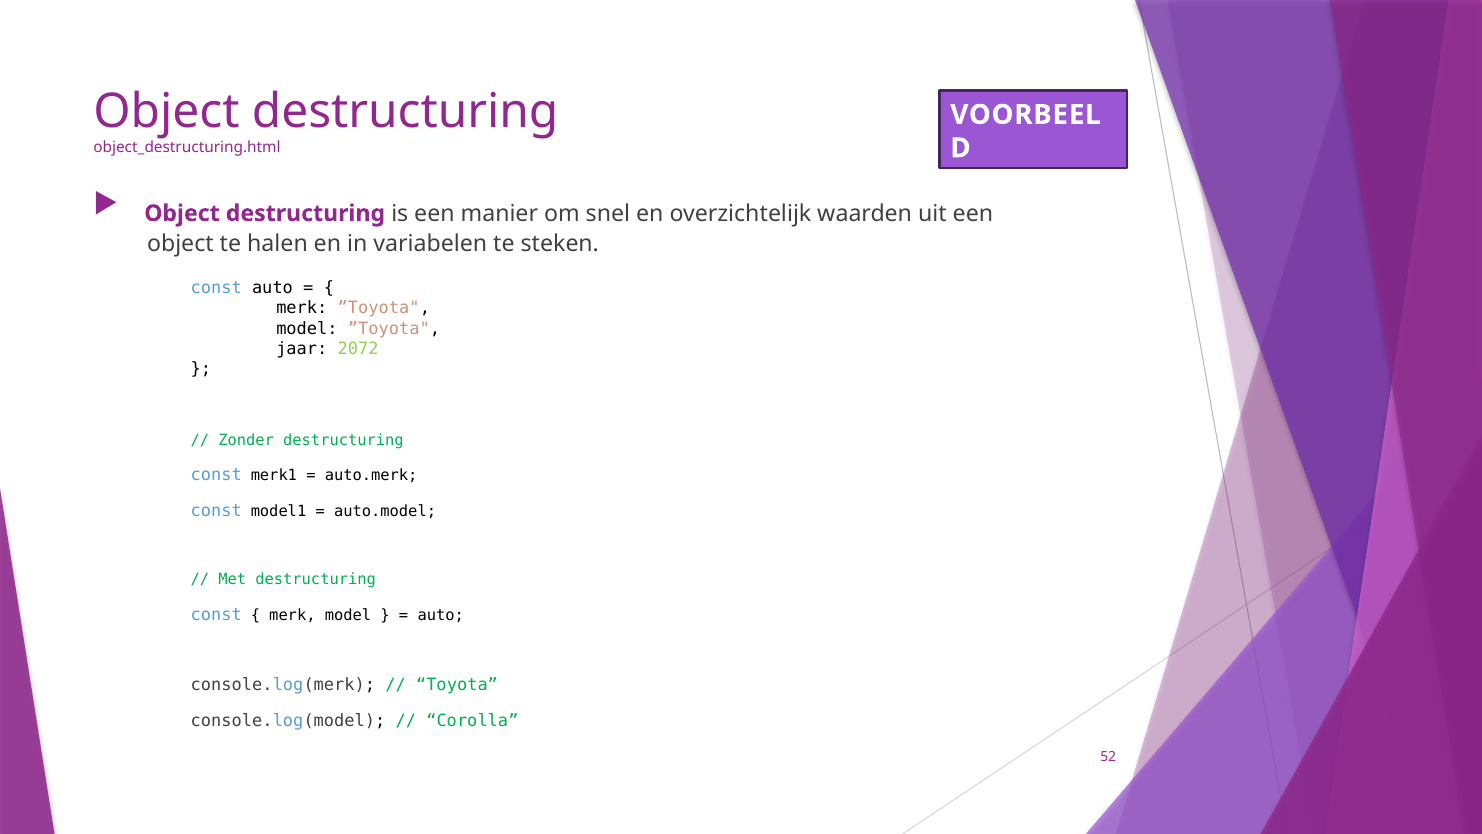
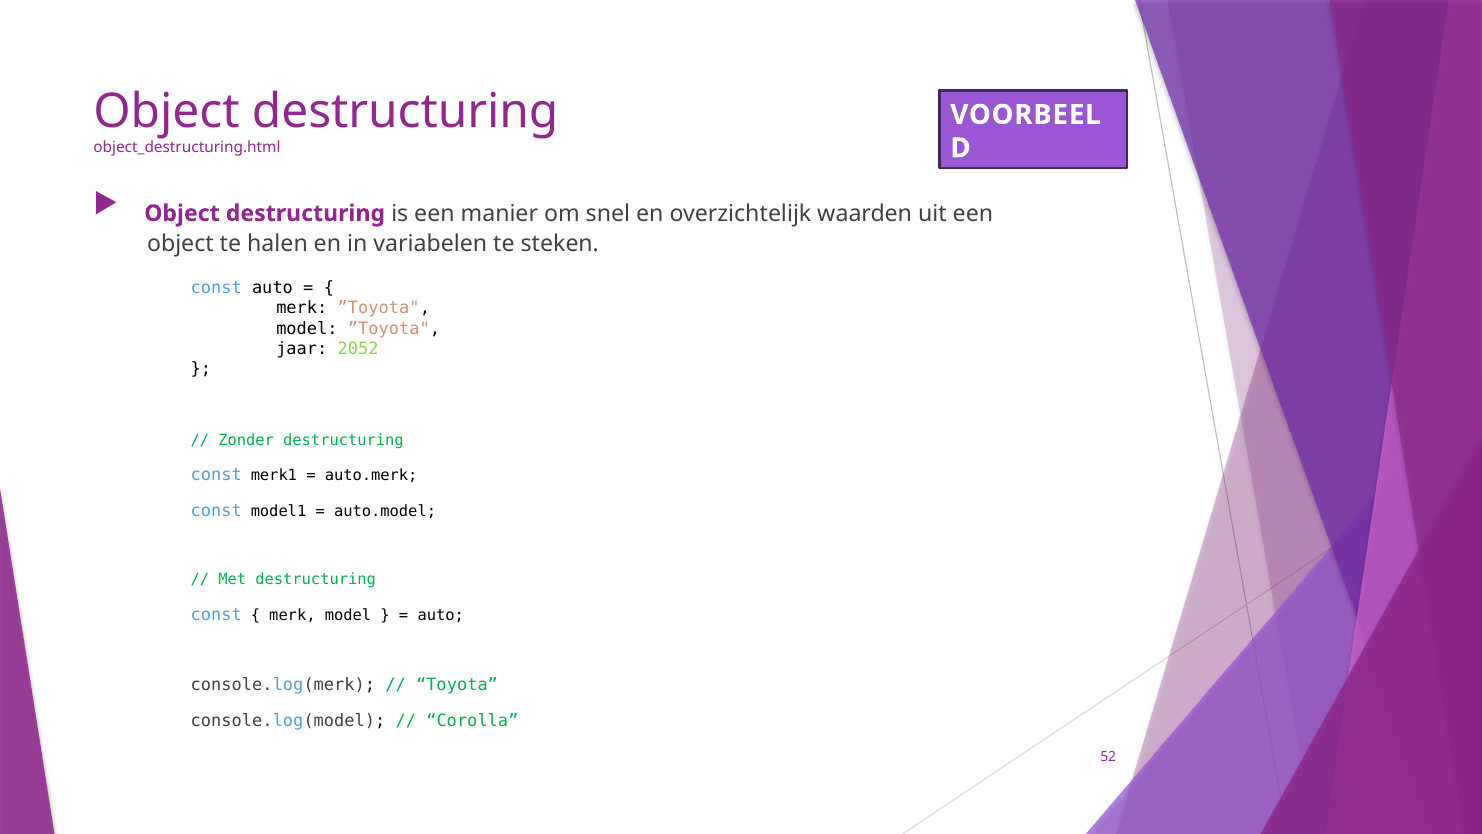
2072: 2072 -> 2052 (358, 349)
